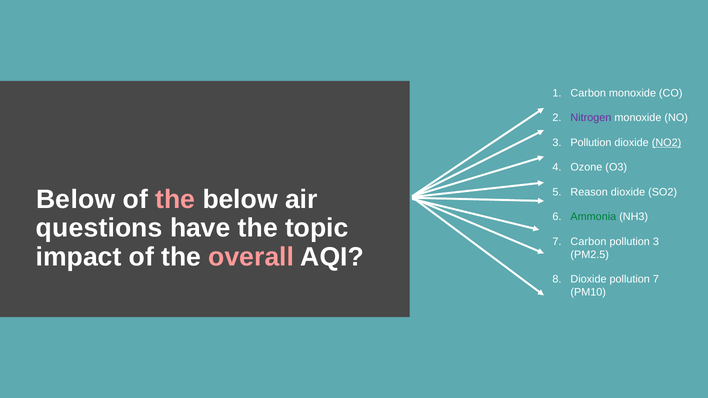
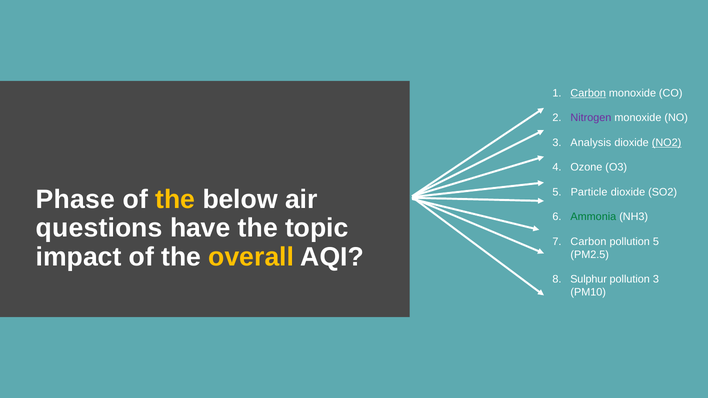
Carbon underline: none -> present (588, 93)
Pollution: Pollution -> Analysis (591, 143)
Below: Below -> Phase (76, 200)
the colour: pink -> yellow (175, 200)
Reason: Reason -> Particle (589, 192)
pollution 3: 3 -> 5 (656, 242)
overall colour: pink -> yellow (251, 257)
Dioxide: Dioxide -> Sulphur (589, 280)
pollution 7: 7 -> 3 (656, 280)
